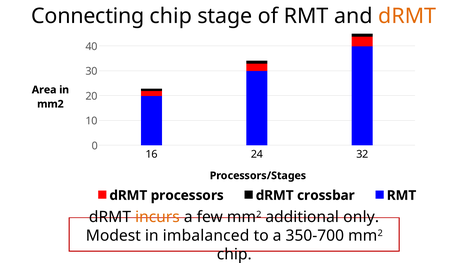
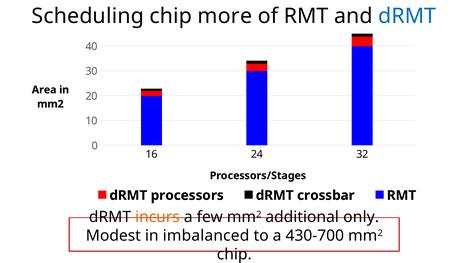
Connecting: Connecting -> Scheduling (88, 16)
stage: stage -> more (225, 16)
dRMT colour: orange -> blue (407, 16)
350-700: 350-700 -> 430-700 (315, 236)
